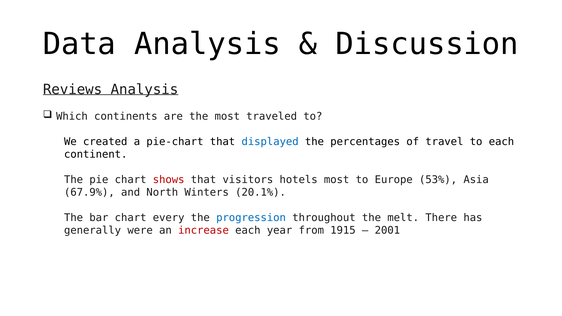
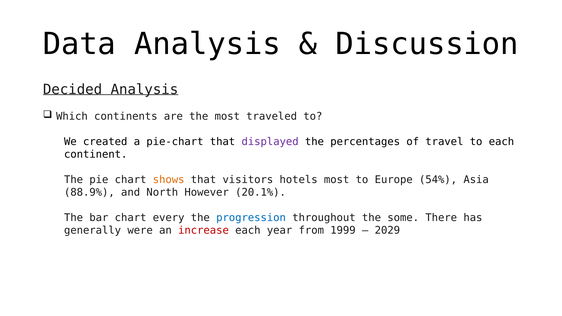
Reviews: Reviews -> Decided (73, 89)
displayed colour: blue -> purple (270, 142)
shows colour: red -> orange (169, 180)
53%: 53% -> 54% (438, 180)
67.9%: 67.9% -> 88.9% (89, 192)
Winters: Winters -> However (207, 192)
melt: melt -> some (403, 218)
1915: 1915 -> 1999 (343, 230)
2001: 2001 -> 2029 (387, 230)
